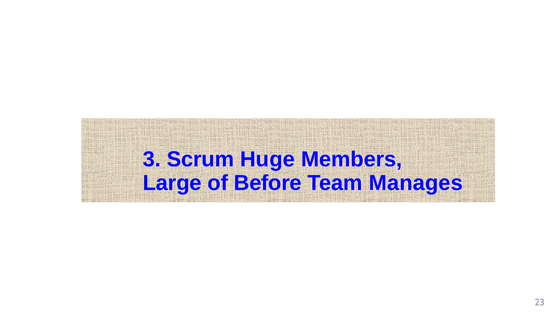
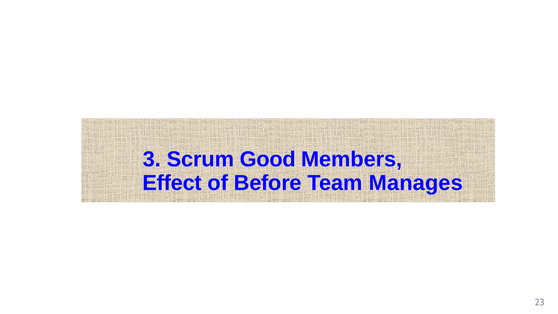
Huge: Huge -> Good (268, 159)
Large: Large -> Effect (172, 183)
